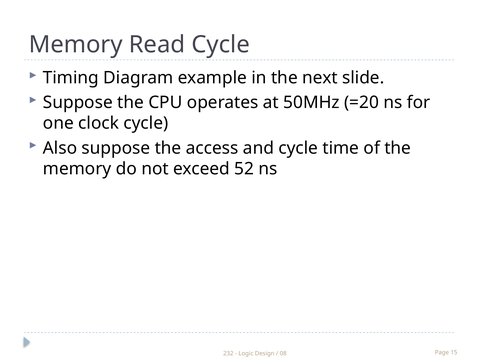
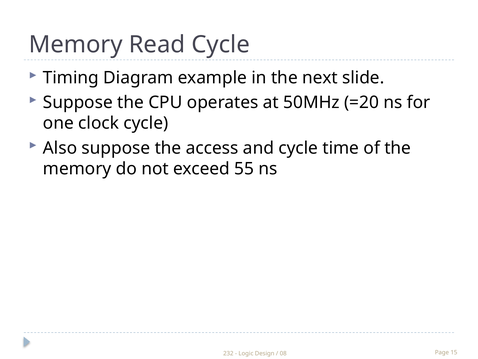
52: 52 -> 55 (244, 168)
